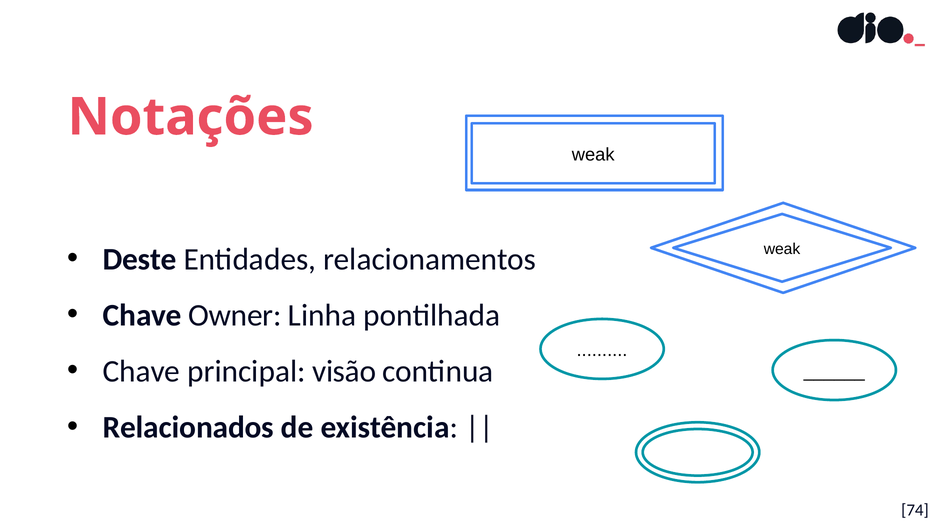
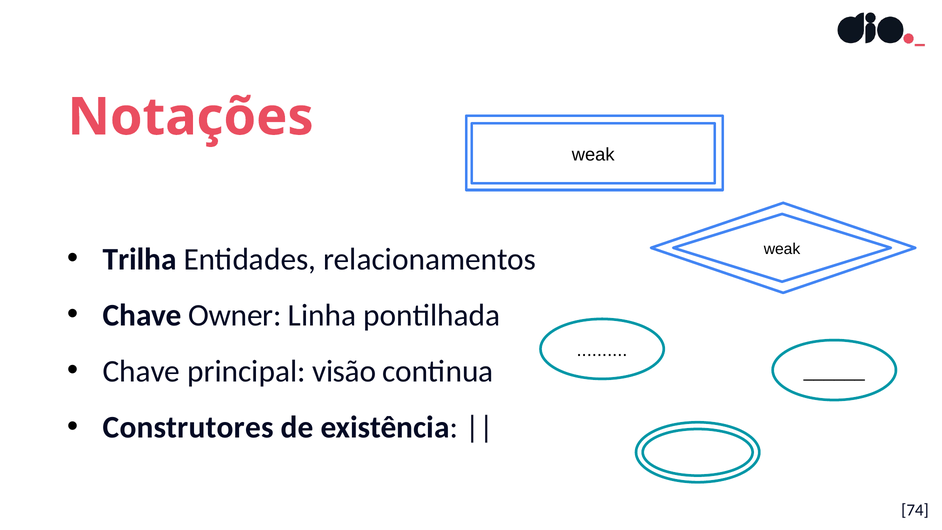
Deste: Deste -> Trilha (140, 259)
Relacionados: Relacionados -> Construtores (188, 427)
